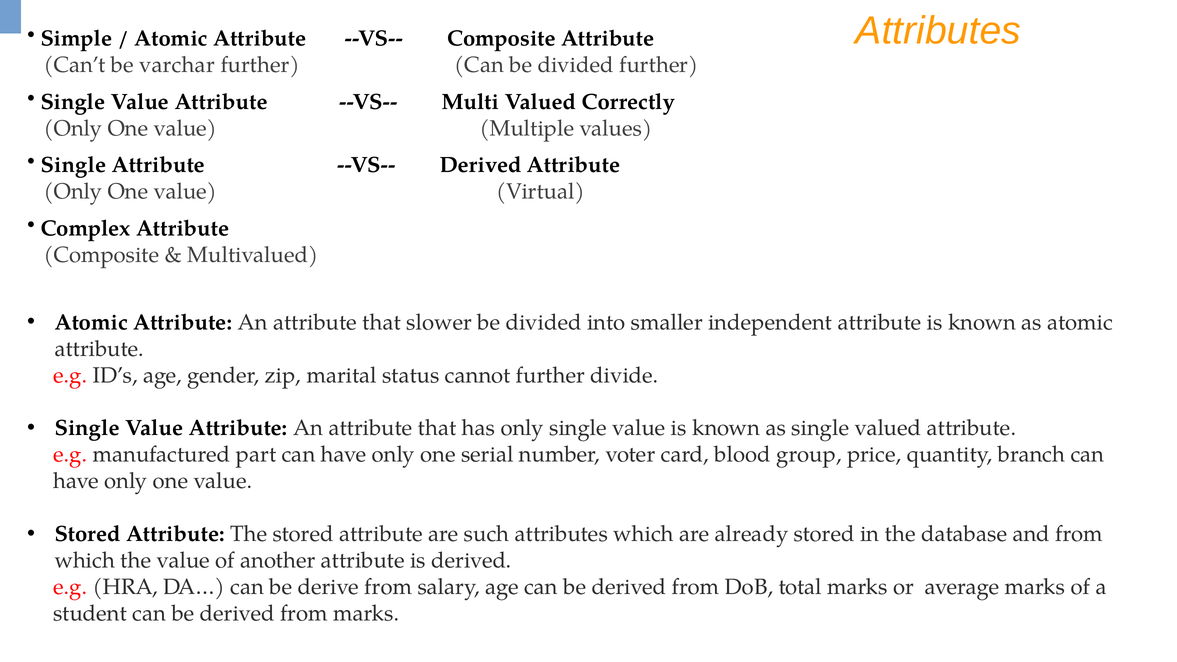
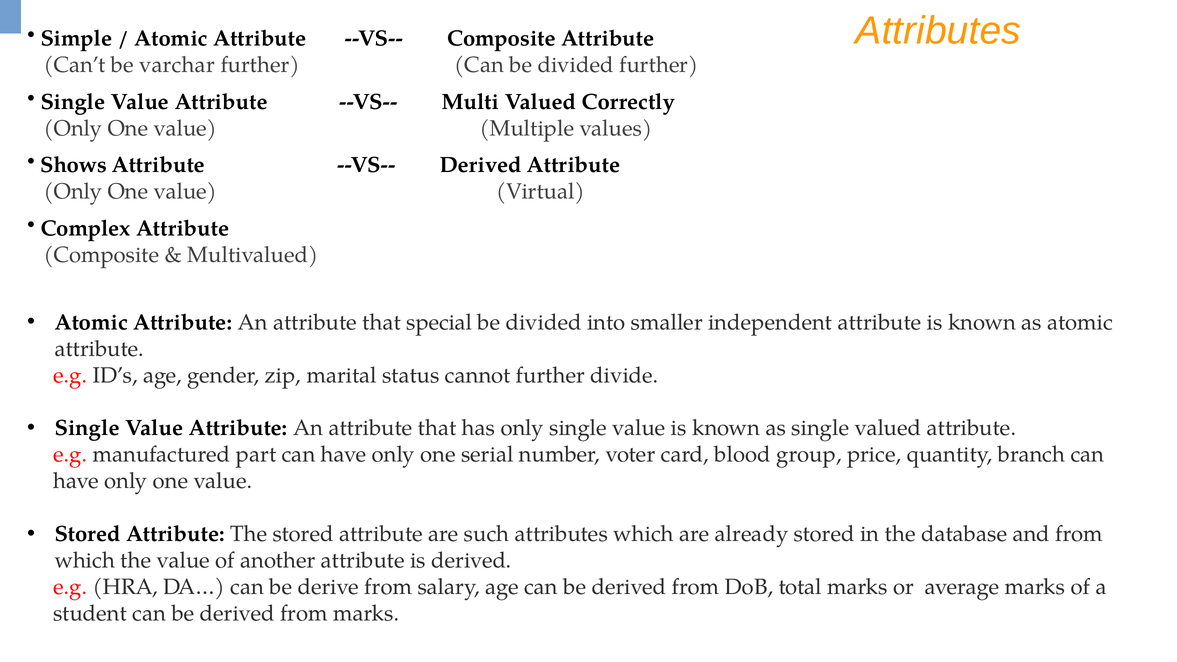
Single: Single -> Shows (74, 165)
slower: slower -> special (439, 322)
